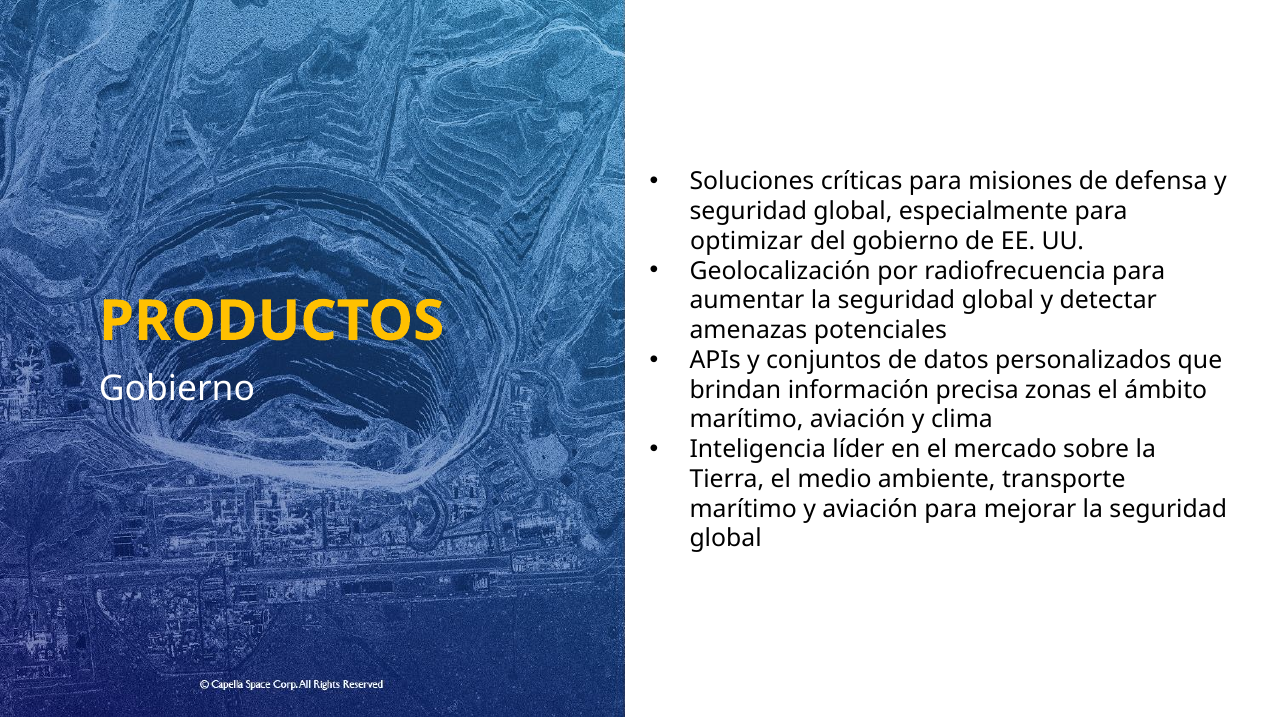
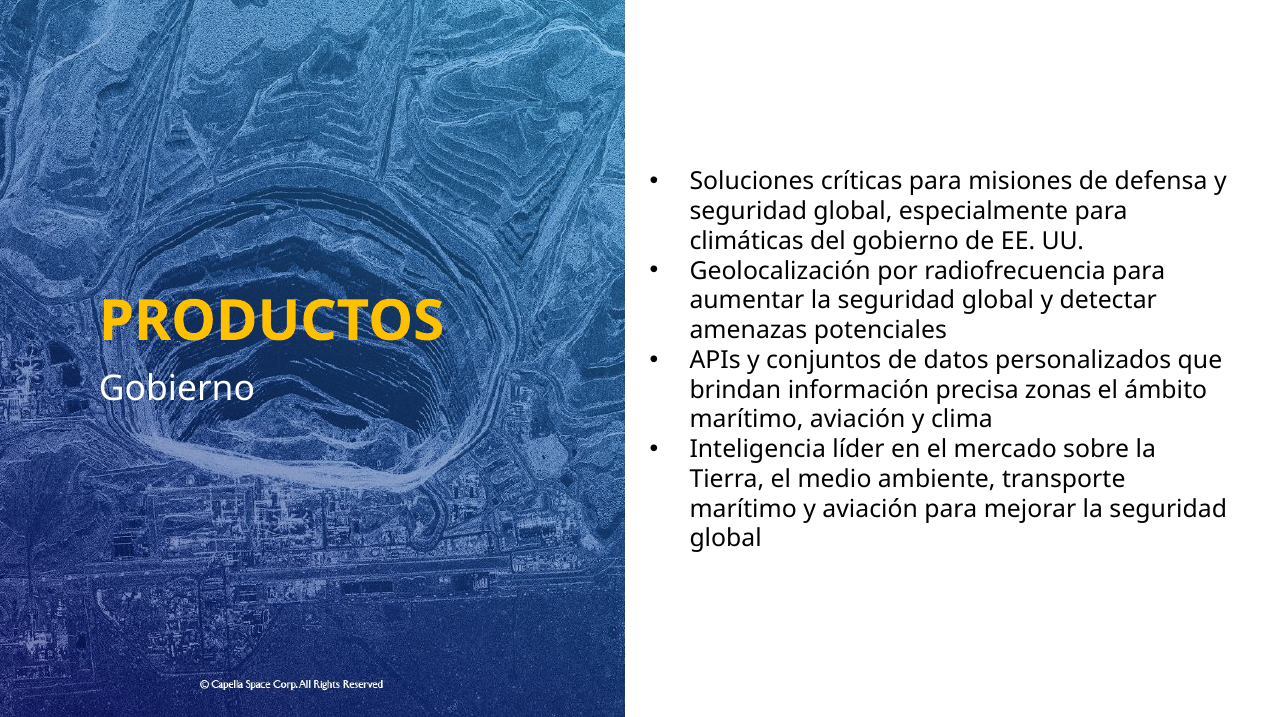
optimizar: optimizar -> climáticas (747, 241)
